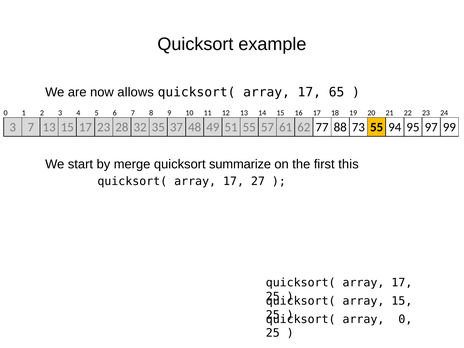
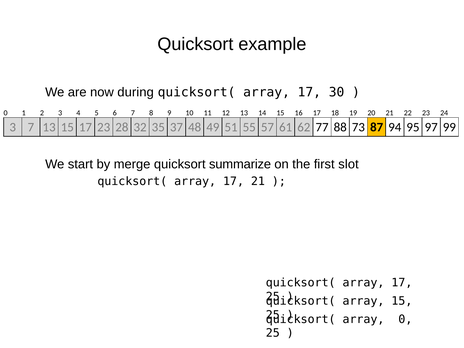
allows: allows -> during (136, 92)
65: 65 -> 30 (337, 92)
73 55: 55 -> 87 (377, 127)
this: this -> slot (349, 164)
17 27: 27 -> 21 (258, 181)
